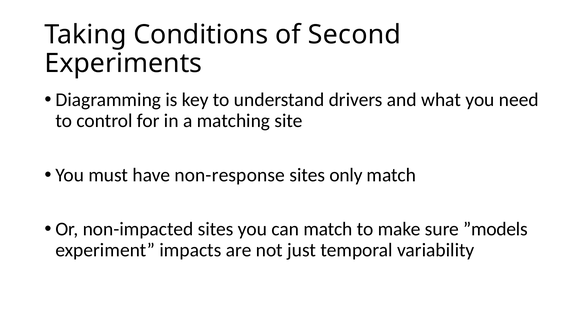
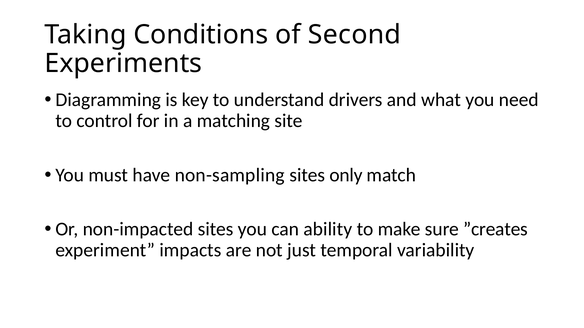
non-response: non-response -> non-sampling (230, 175)
can match: match -> ability (328, 230)
”models: ”models -> ”creates (495, 230)
